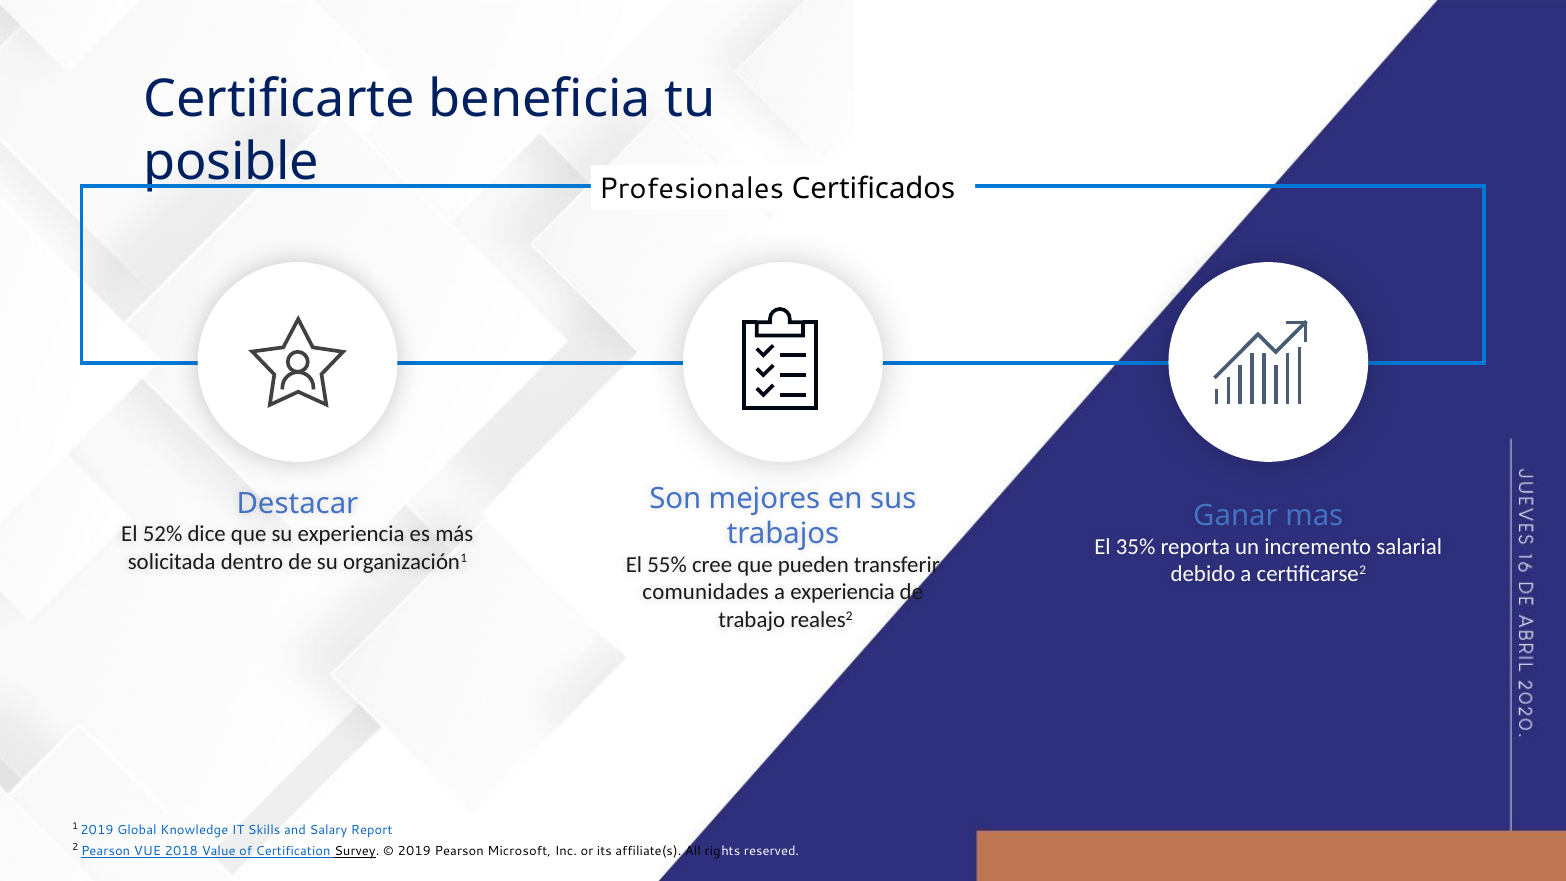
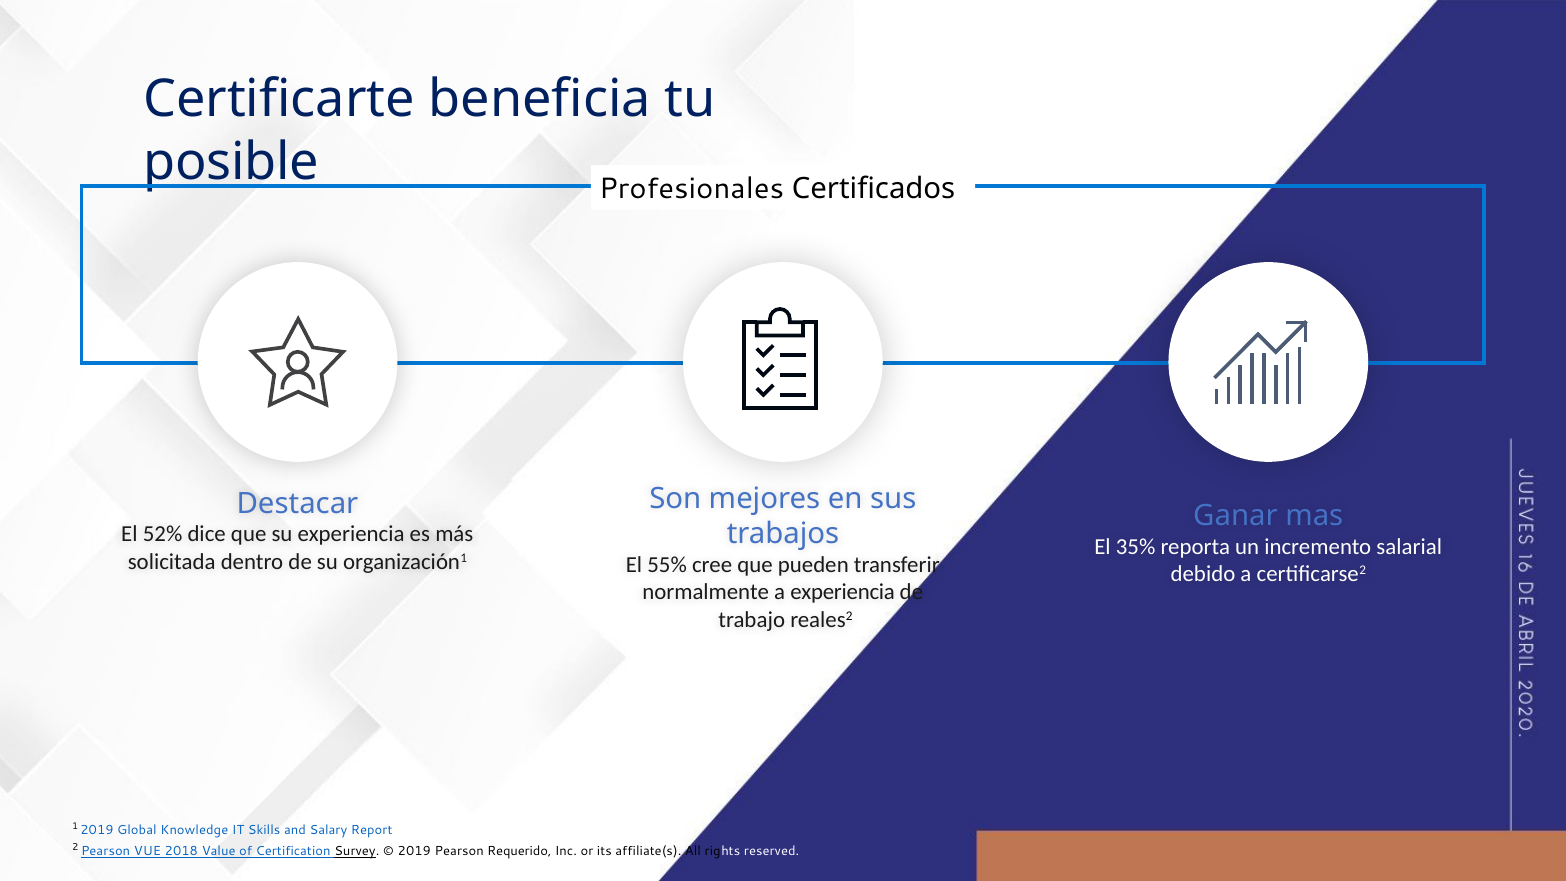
comunidades: comunidades -> normalmente (706, 592)
Microsoft: Microsoft -> Requerido (519, 851)
